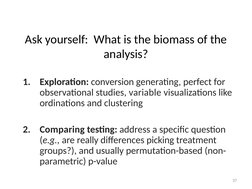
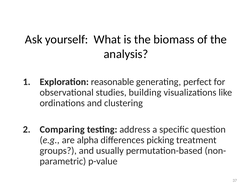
conversion: conversion -> reasonable (112, 82)
variable: variable -> building (145, 92)
really: really -> alpha (88, 140)
